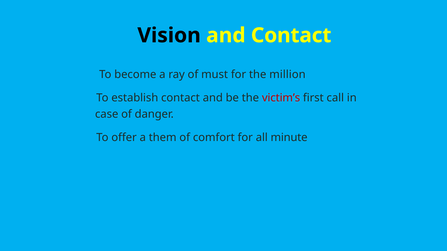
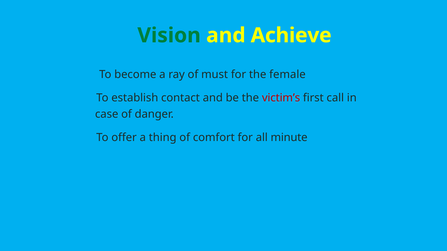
Vision colour: black -> green (169, 35)
and Contact: Contact -> Achieve (291, 35)
million: million -> female (287, 75)
them: them -> thing (163, 138)
